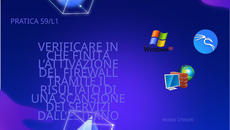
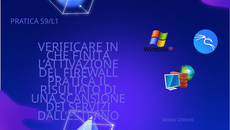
TRAMITE: TRAMITE -> PRATICA (72, 81)
